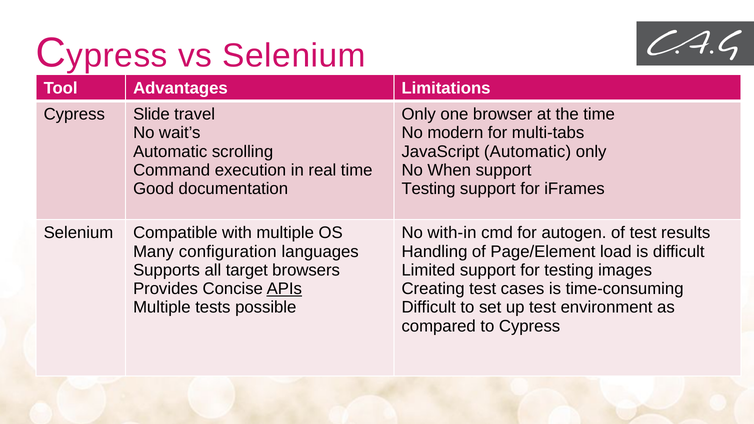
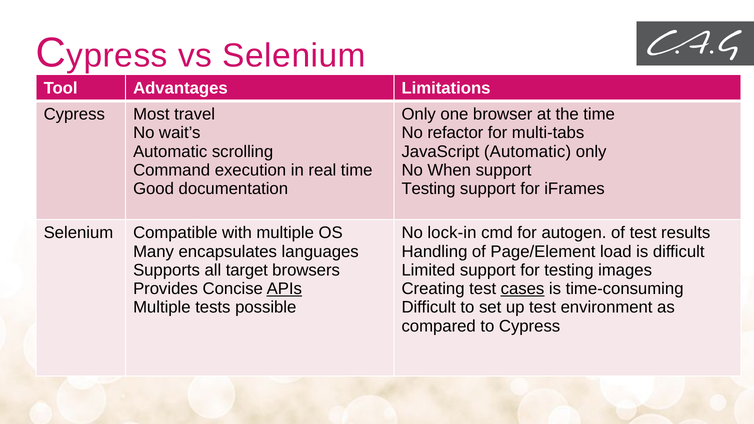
Slide: Slide -> Most (151, 114)
modern: modern -> refactor (455, 133)
with-in: with-in -> lock-in (452, 233)
configuration: configuration -> encapsulates (228, 252)
cases underline: none -> present (523, 289)
